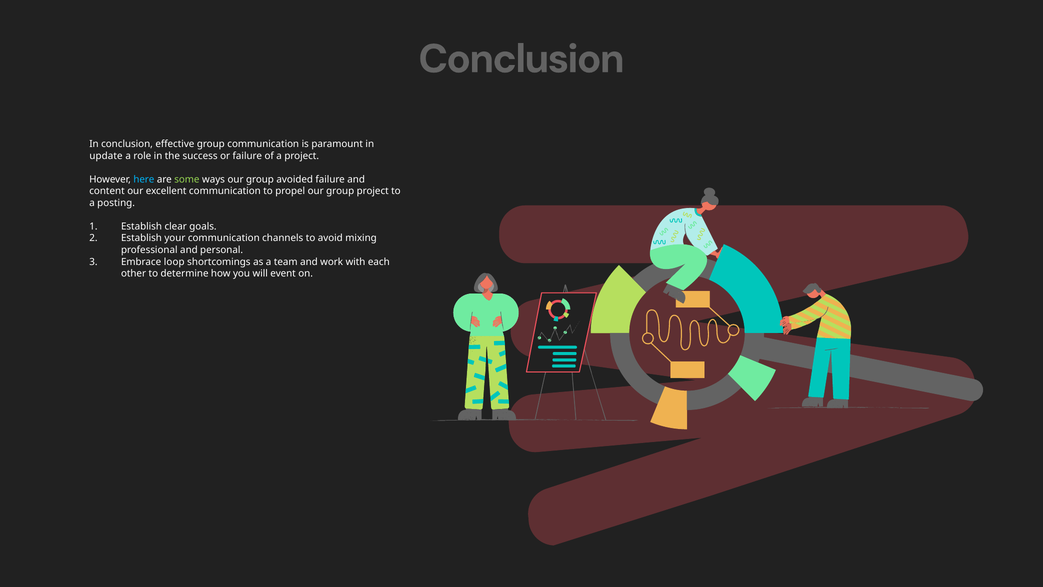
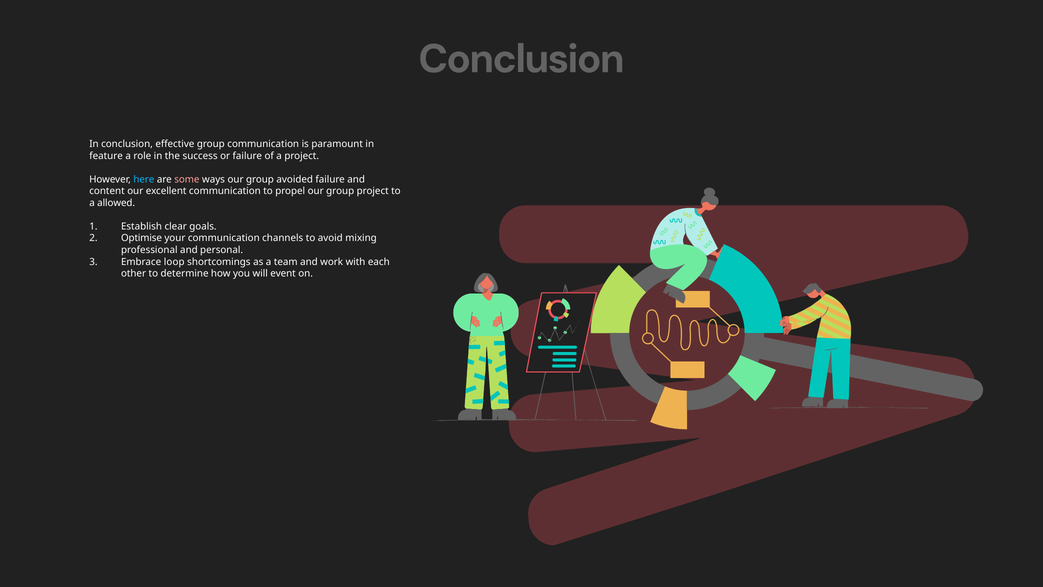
update: update -> feature (106, 156)
some colour: light green -> pink (187, 179)
posting: posting -> allowed (116, 203)
Establish: Establish -> Optimise (142, 238)
